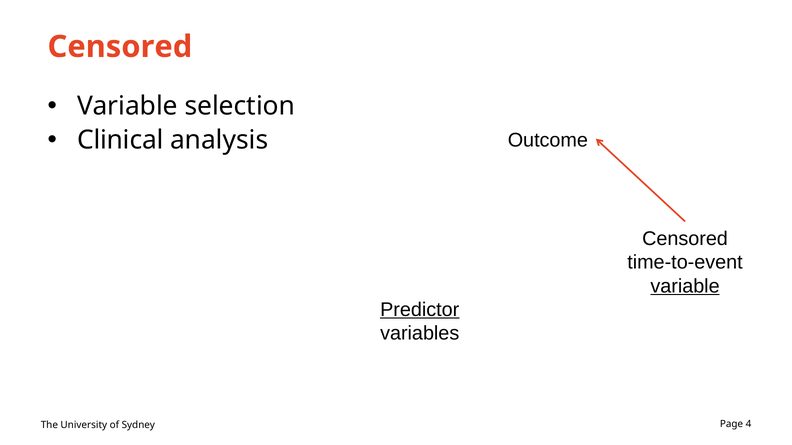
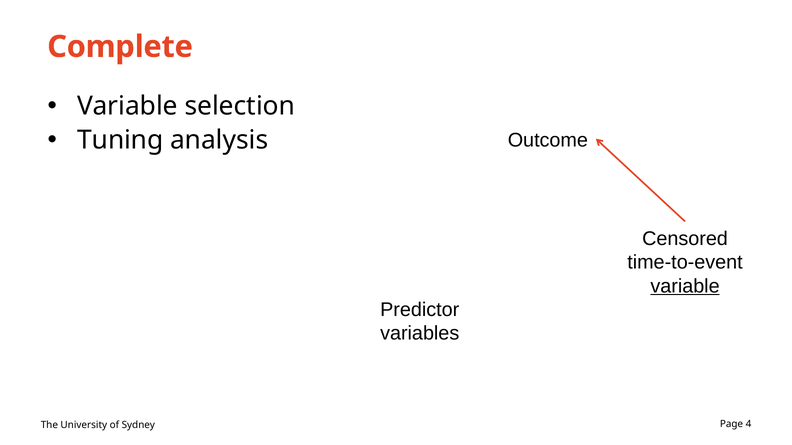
Censored: Censored -> Complete (120, 47)
Clinical: Clinical -> Tuning (120, 140)
Predictor underline: present -> none (420, 310)
